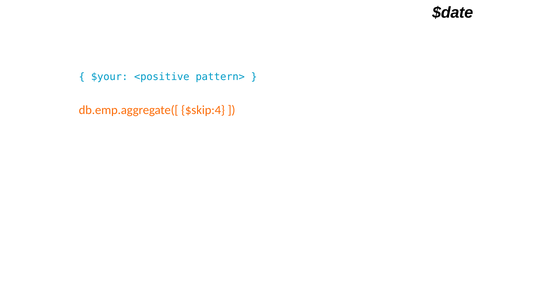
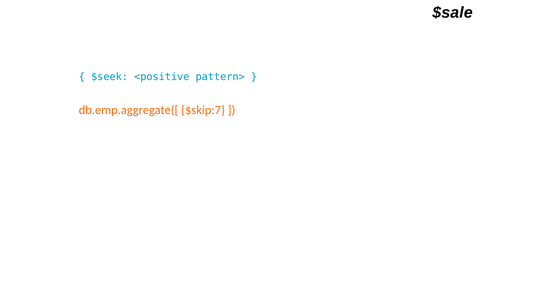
$date: $date -> $sale (453, 13)
$your: $your -> $seek (110, 77)
$skip:4: $skip:4 -> $skip:7 (203, 110)
